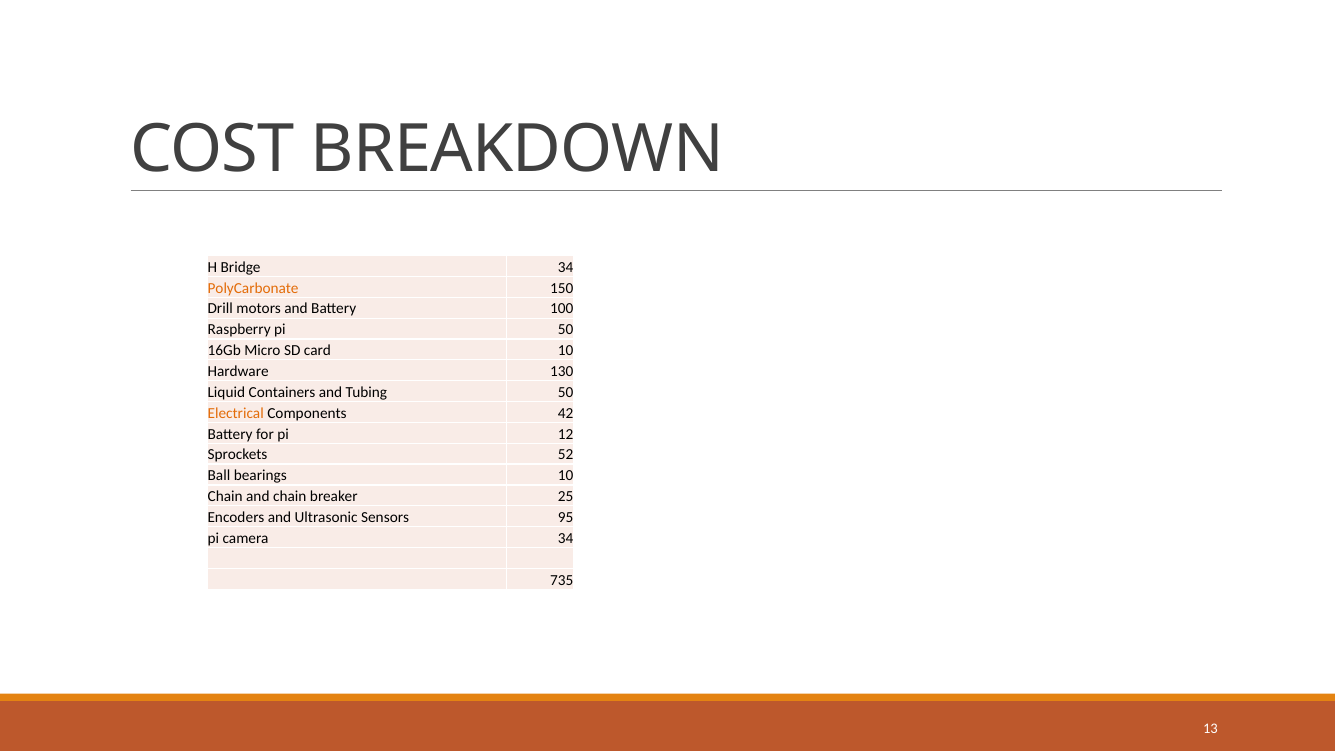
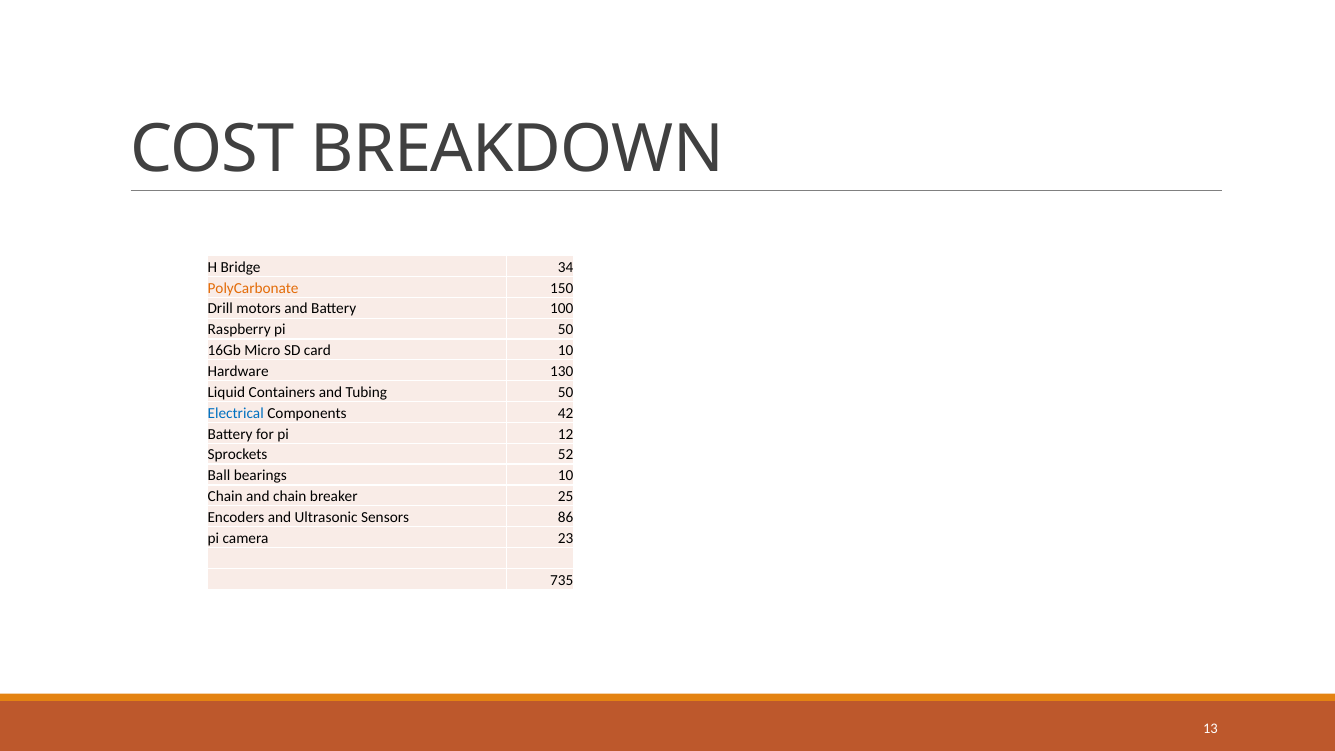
Electrical colour: orange -> blue (236, 413)
95: 95 -> 86 (566, 517)
camera 34: 34 -> 23 (566, 538)
